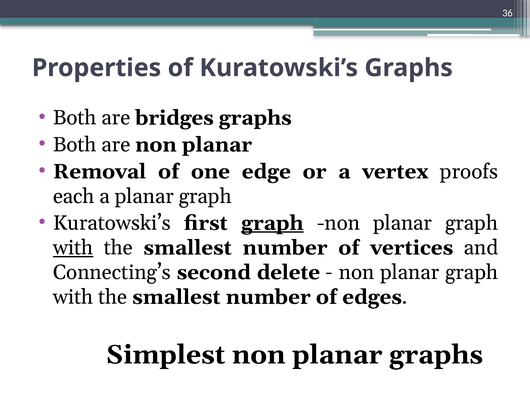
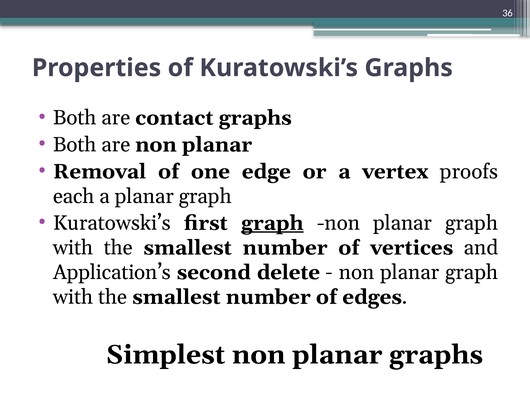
bridges: bridges -> contact (174, 118)
with underline: present -> none (73, 248)
Connecting’s: Connecting’s -> Application’s (112, 273)
